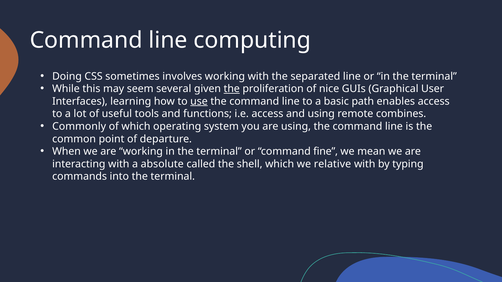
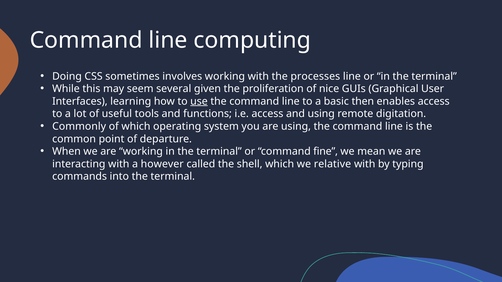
separated: separated -> processes (315, 76)
the underline: present -> none (232, 89)
path: path -> then (363, 101)
combines: combines -> digitation (401, 114)
absolute: absolute -> however (162, 164)
